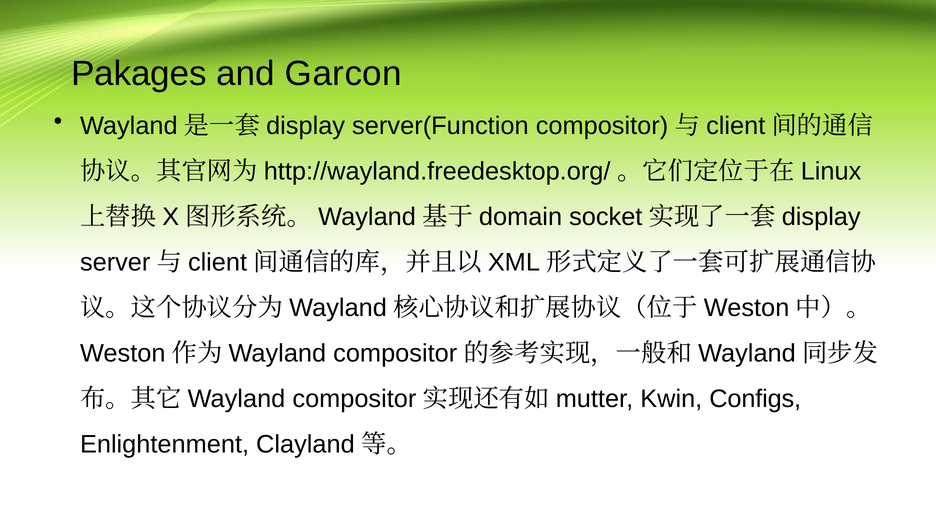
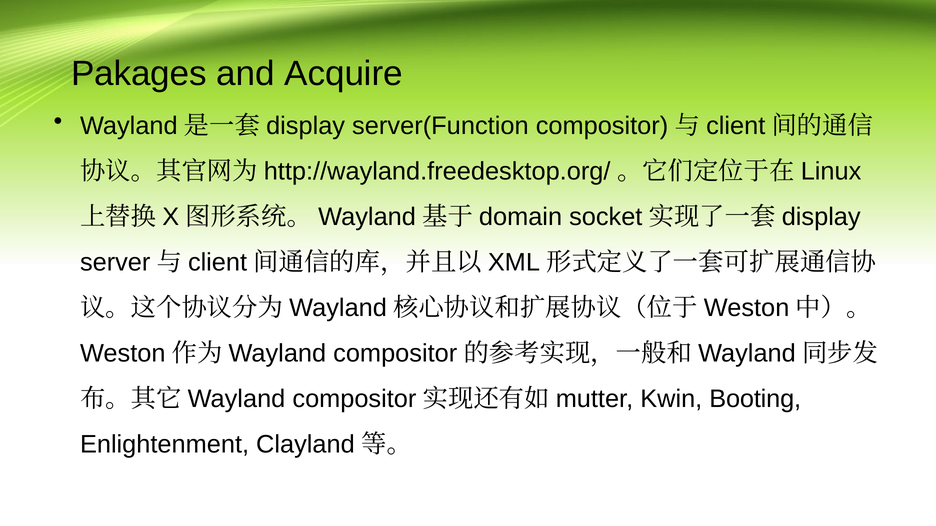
Garcon: Garcon -> Acquire (344, 74)
Configs: Configs -> Booting (755, 399)
